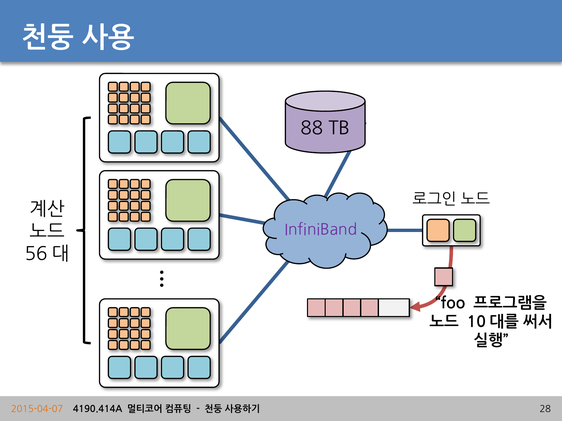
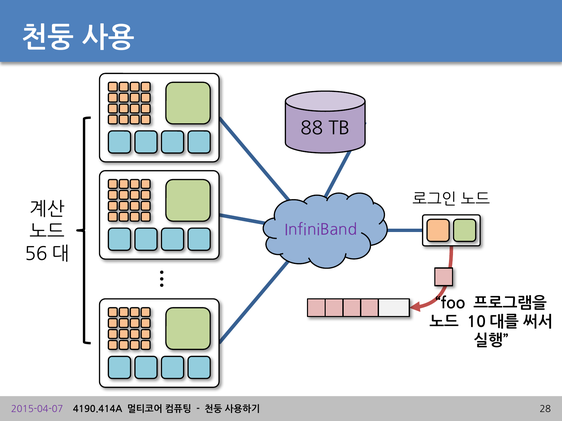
2015-04-07 colour: orange -> purple (37, 410)
